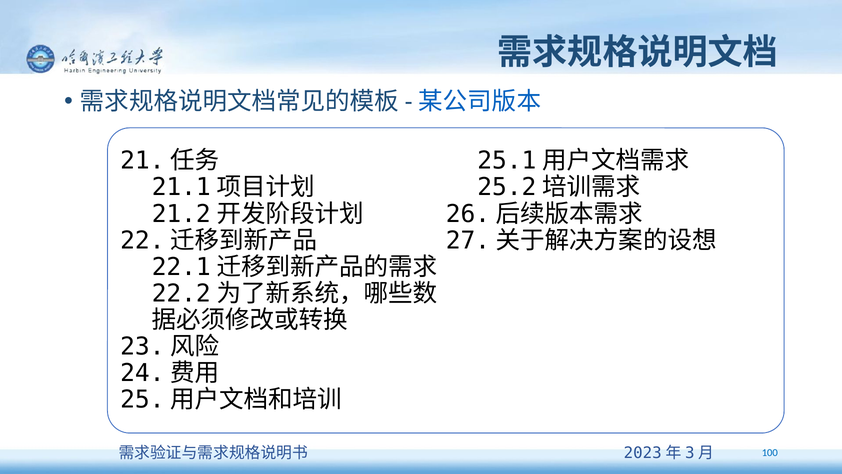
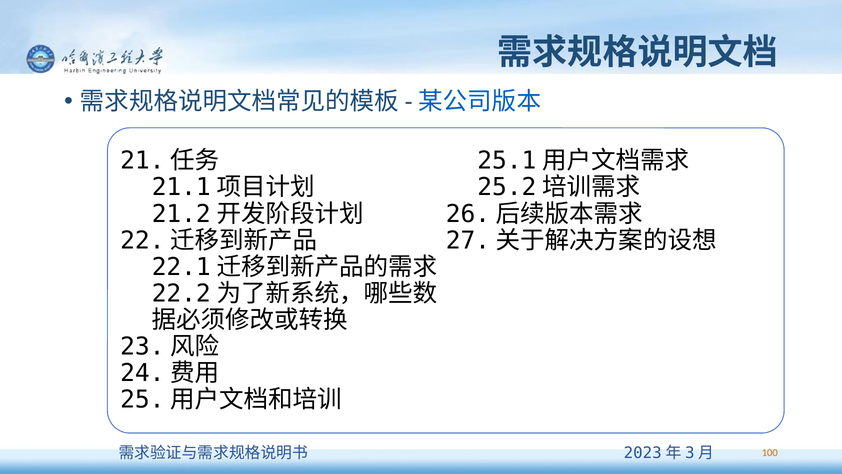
100 colour: blue -> orange (770, 452)
